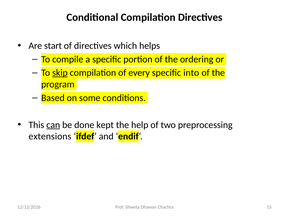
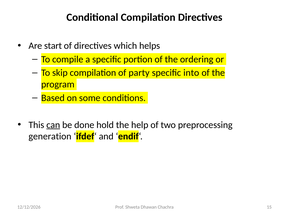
skip underline: present -> none (60, 73)
every: every -> party (139, 73)
kept: kept -> hold (105, 125)
extensions: extensions -> generation (50, 136)
